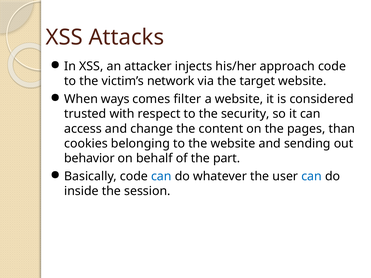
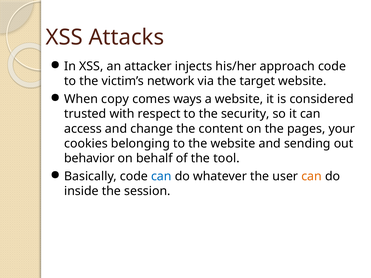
ways: ways -> copy (115, 99)
filter: filter -> ways (188, 99)
than: than -> your (342, 129)
part: part -> tool (227, 159)
can colour: blue -> orange (312, 176)
